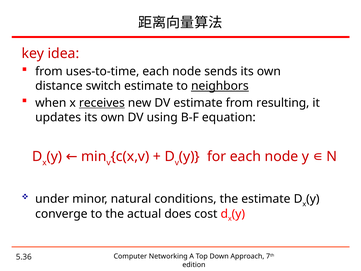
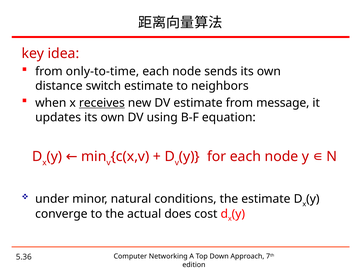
uses-to-time: uses-to-time -> only-to-time (102, 71)
neighbors underline: present -> none (220, 86)
resulting: resulting -> message (283, 103)
